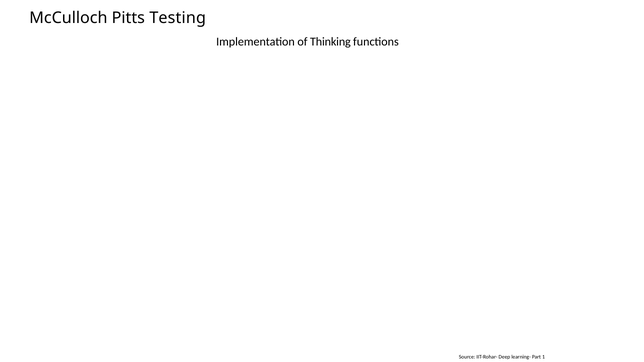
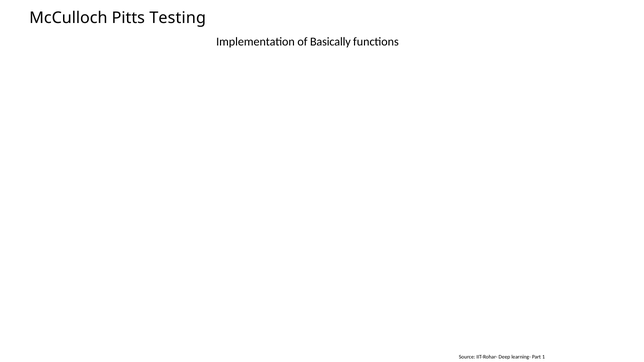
Thinking: Thinking -> Basically (330, 42)
